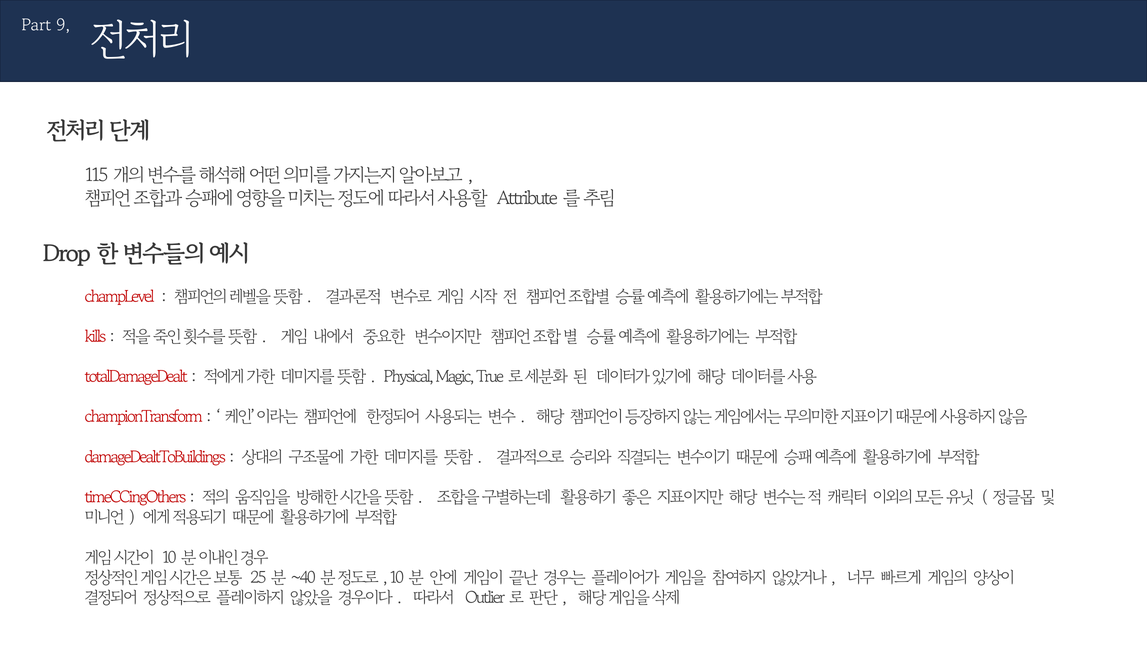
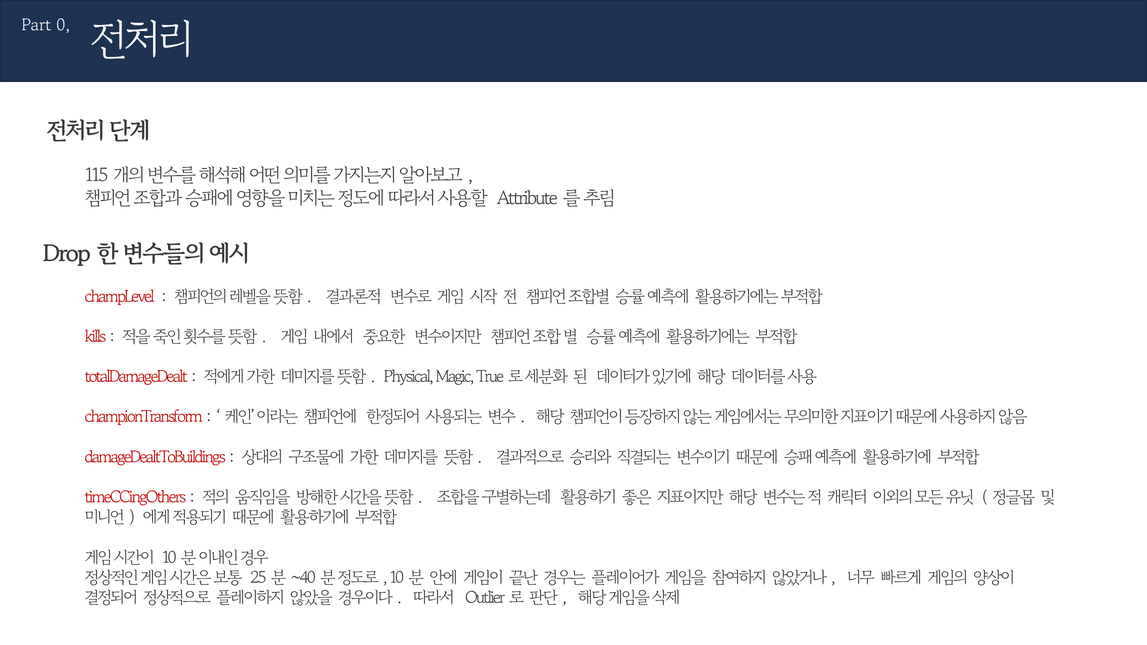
9: 9 -> 0 (63, 26)
